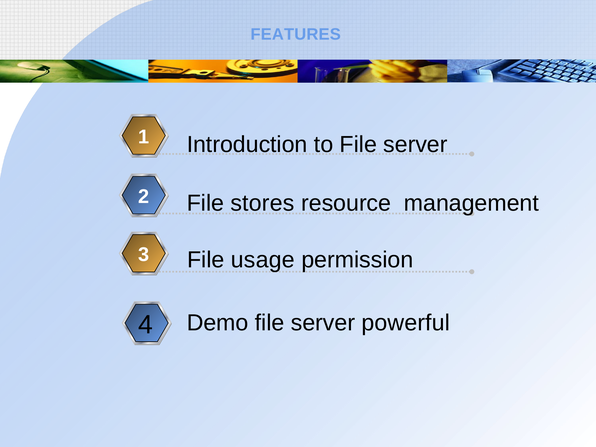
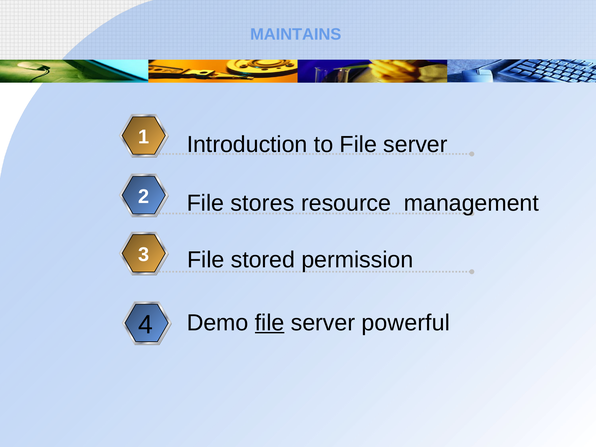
FEATURES: FEATURES -> MAINTAINS (296, 34)
usage: usage -> stored (263, 260)
file underline: none -> present (270, 323)
